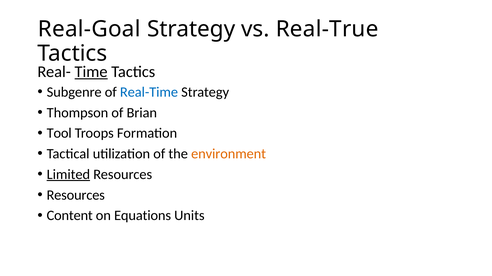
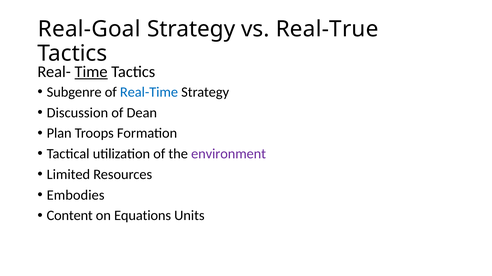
Thompson: Thompson -> Discussion (77, 113)
Brian: Brian -> Dean (142, 113)
Tool: Tool -> Plan (59, 134)
environment colour: orange -> purple (229, 154)
Limited underline: present -> none (68, 175)
Resources: Resources -> Embodies (76, 195)
